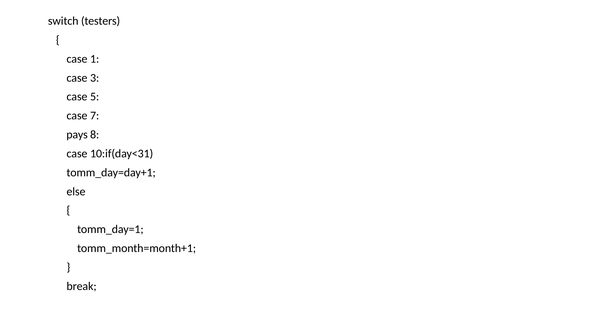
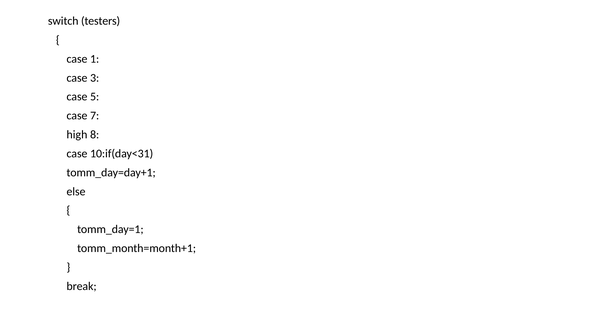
pays: pays -> high (77, 135)
